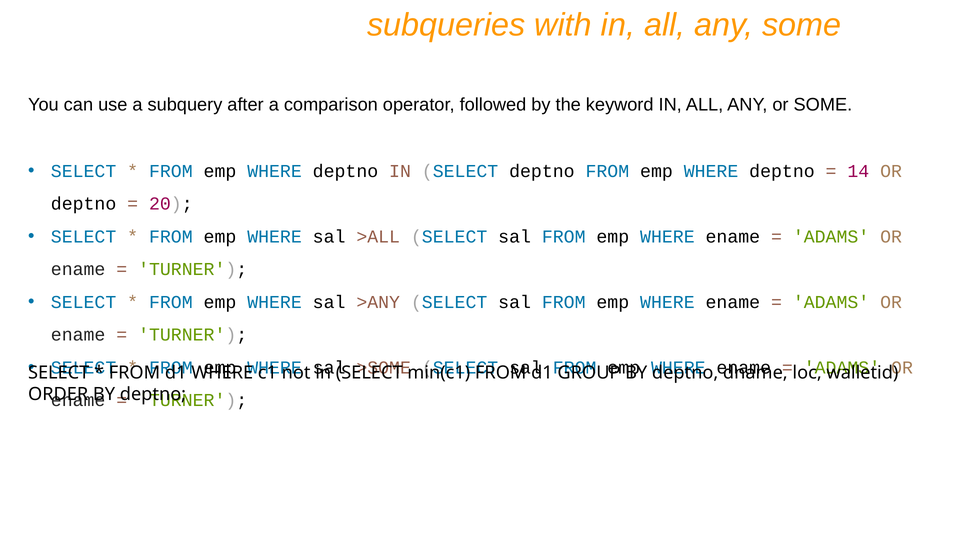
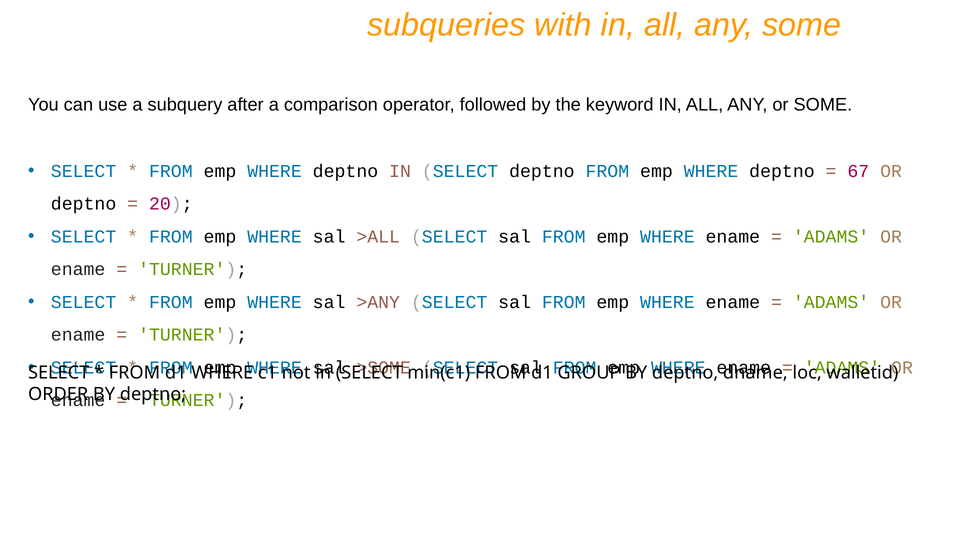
14: 14 -> 67 (858, 171)
